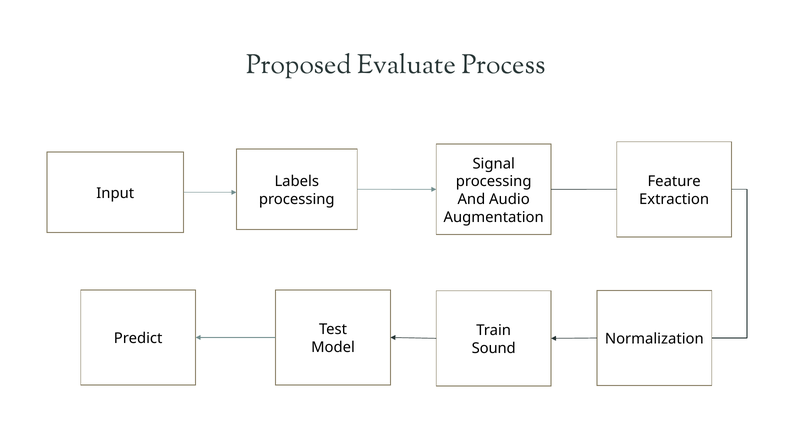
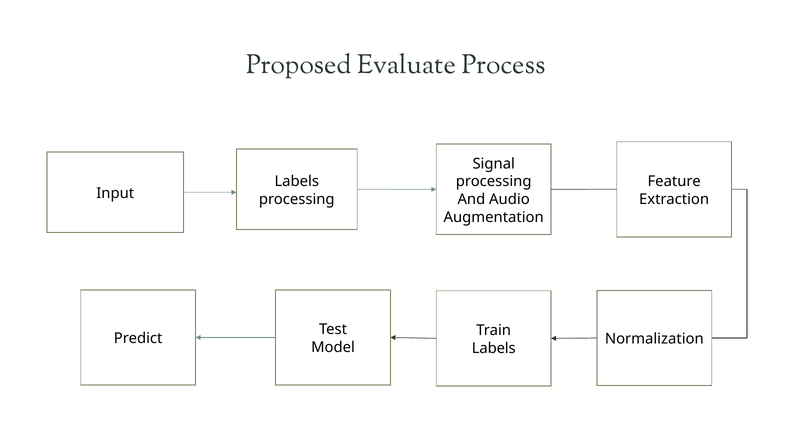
Sound: Sound -> Labels (494, 348)
